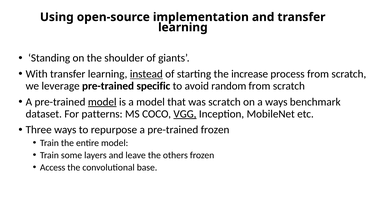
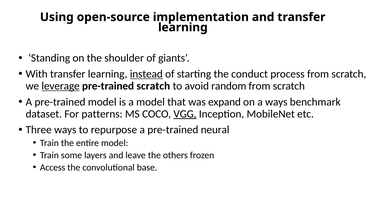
increase: increase -> conduct (250, 74)
leverage underline: none -> present (61, 86)
pre-trained specific: specific -> scratch (153, 86)
model underline: present -> none (102, 102)
was scratch: scratch -> expand (225, 102)
pre-trained frozen: frozen -> neural (215, 130)
